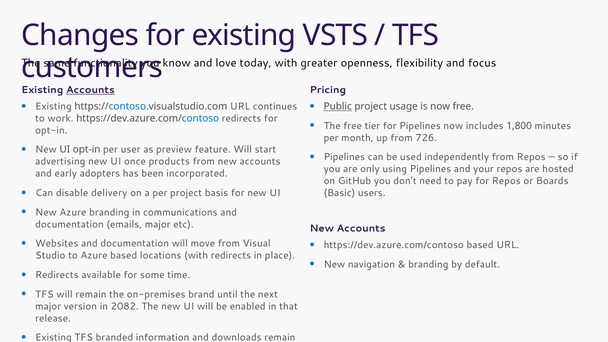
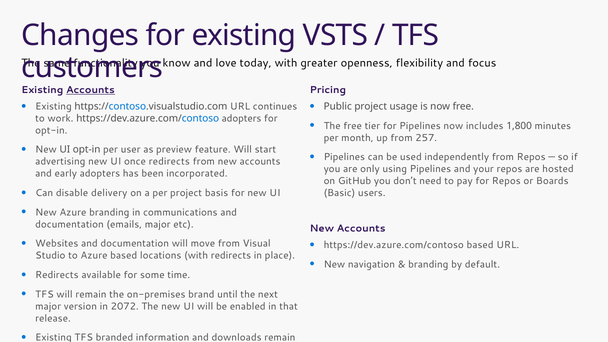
Public underline: present -> none (338, 106)
https://dev.azure.com/contoso redirects: redirects -> adopters (242, 118)
726: 726 -> 257 (426, 138)
once products: products -> redirects (169, 162)
2082: 2082 -> 2072 (125, 306)
